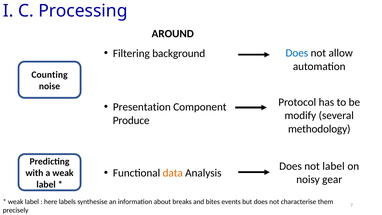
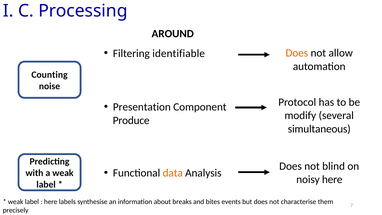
background: background -> identifiable (179, 53)
Does colour: blue -> orange (297, 53)
methodology: methodology -> simultaneous (319, 129)
not label: label -> blind (334, 166)
noisy gear: gear -> here (332, 179)
